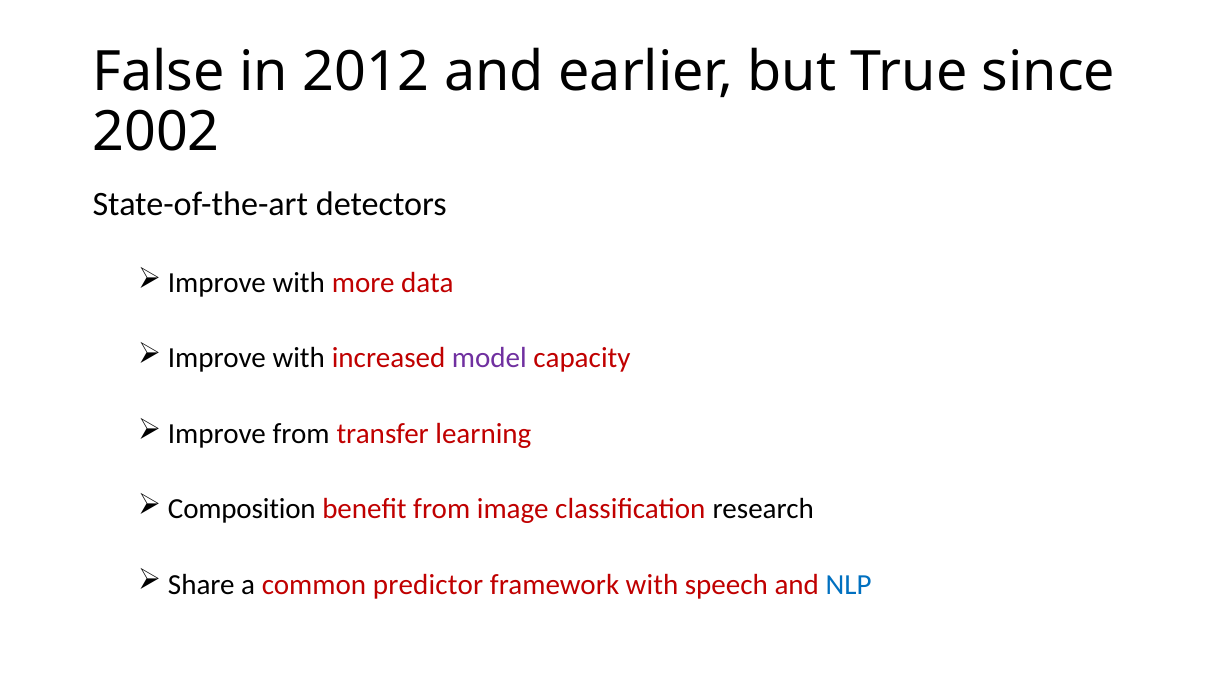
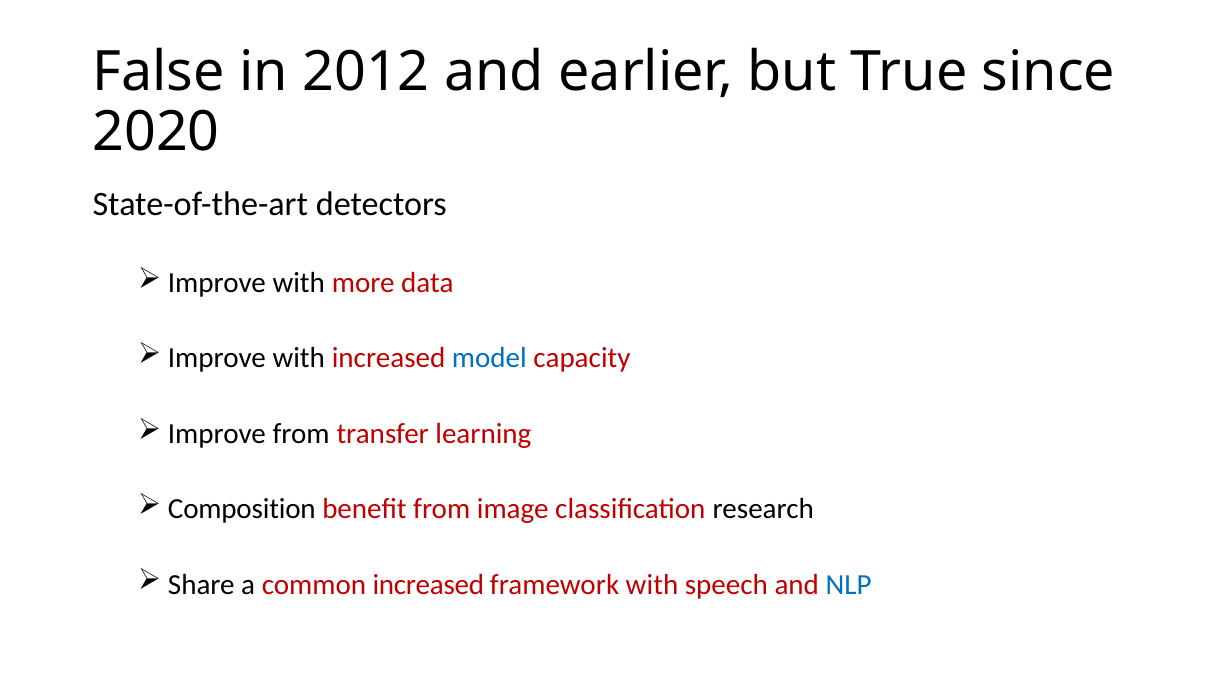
2002: 2002 -> 2020 (156, 132)
model colour: purple -> blue (489, 358)
common predictor: predictor -> increased (428, 584)
